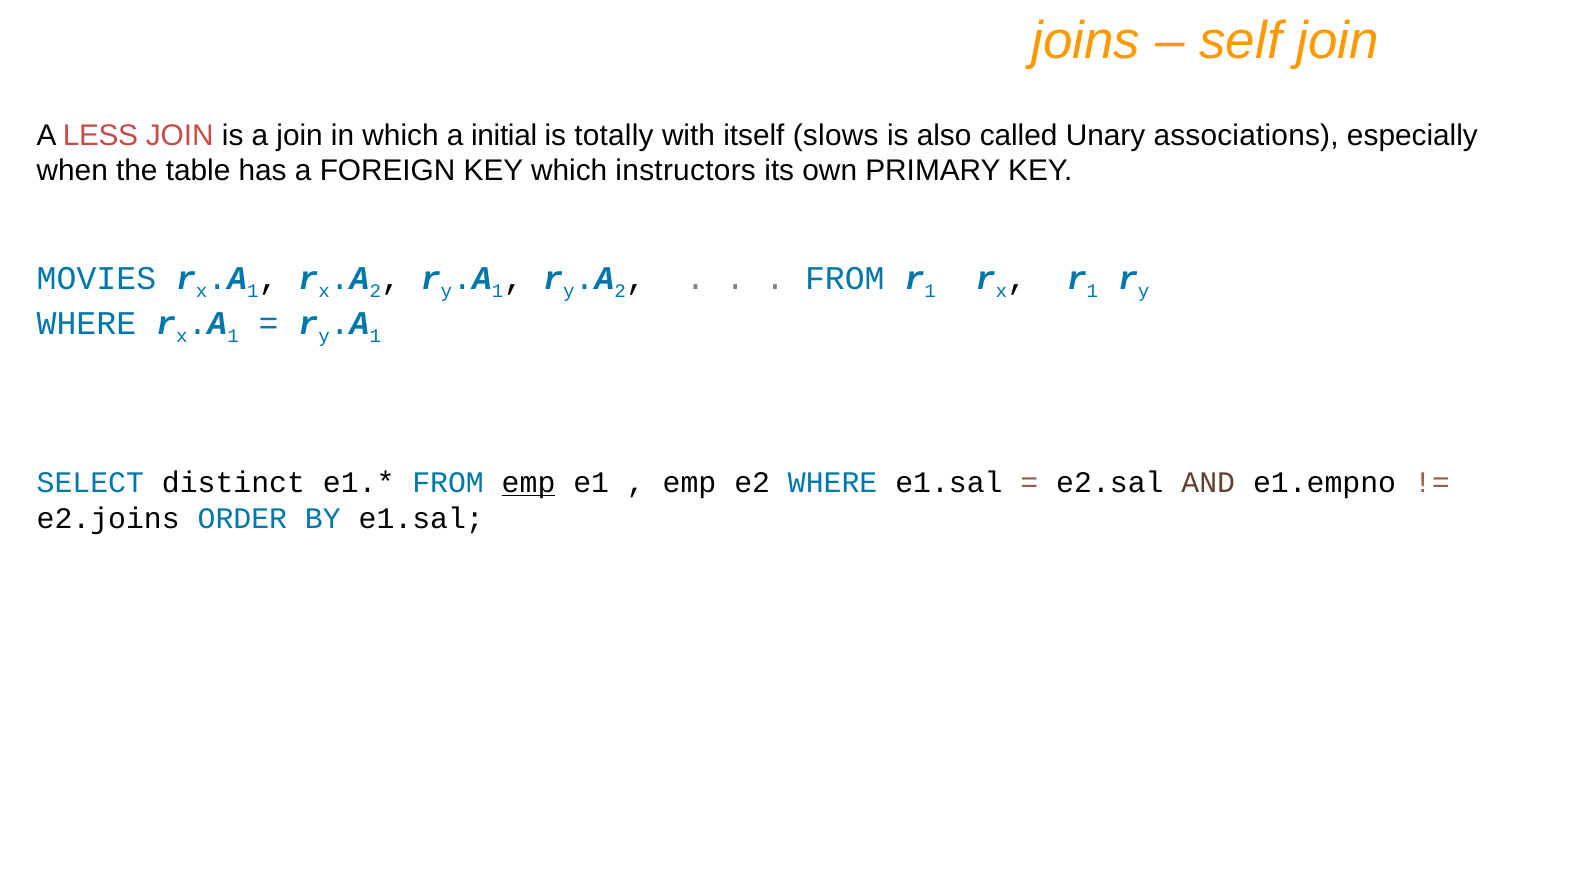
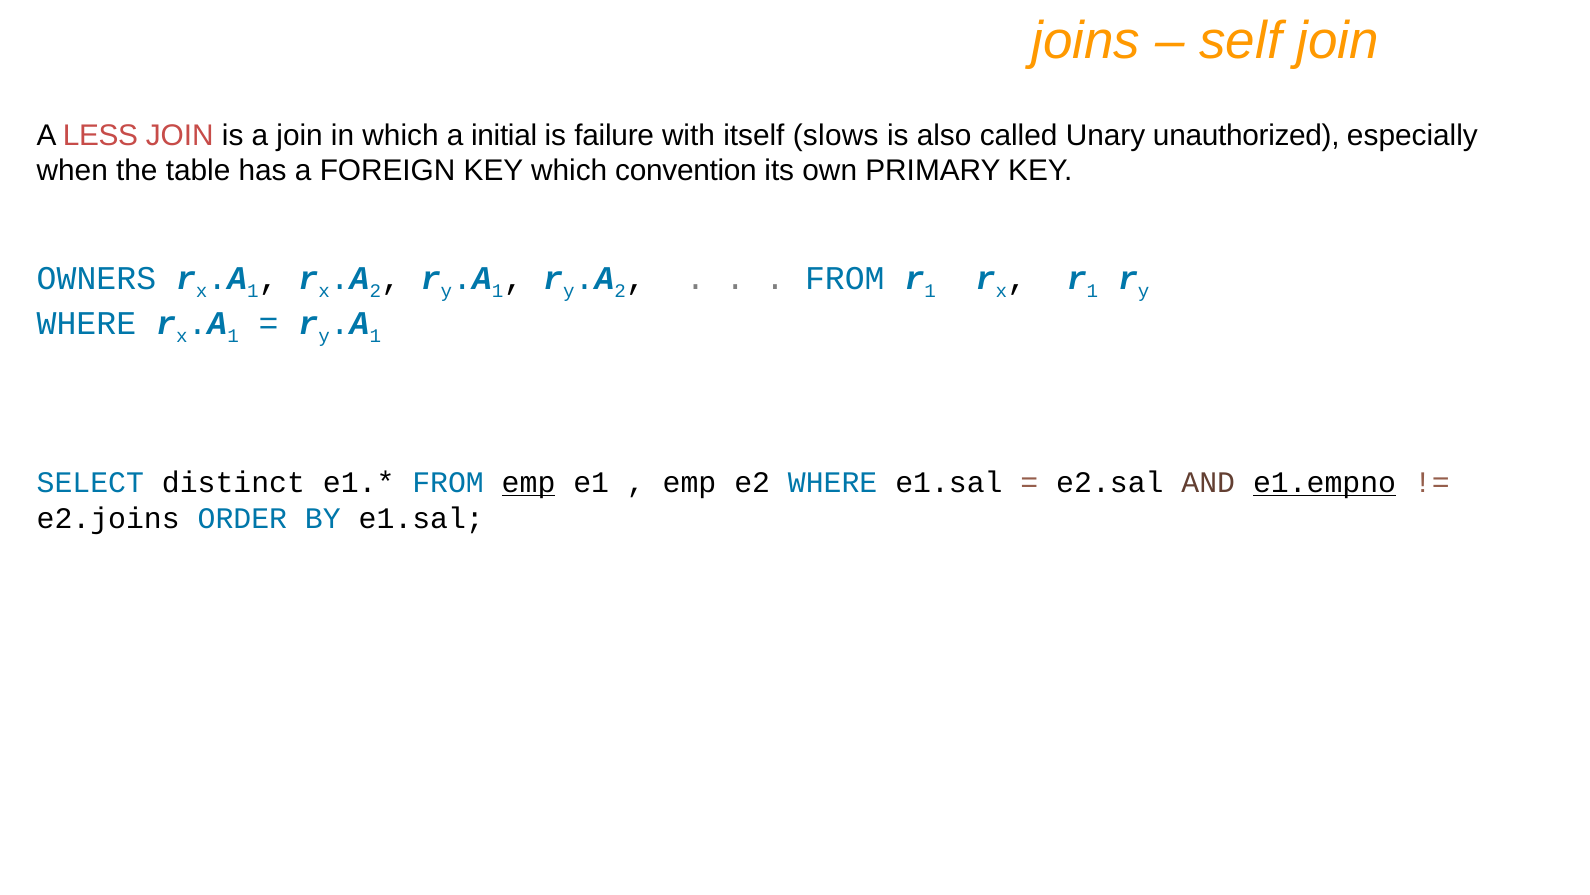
totally: totally -> failure (614, 135)
associations: associations -> unauthorized (1246, 135)
instructors: instructors -> convention (686, 171)
MOVIES: MOVIES -> OWNERS (96, 278)
e1.empno underline: none -> present (1325, 482)
